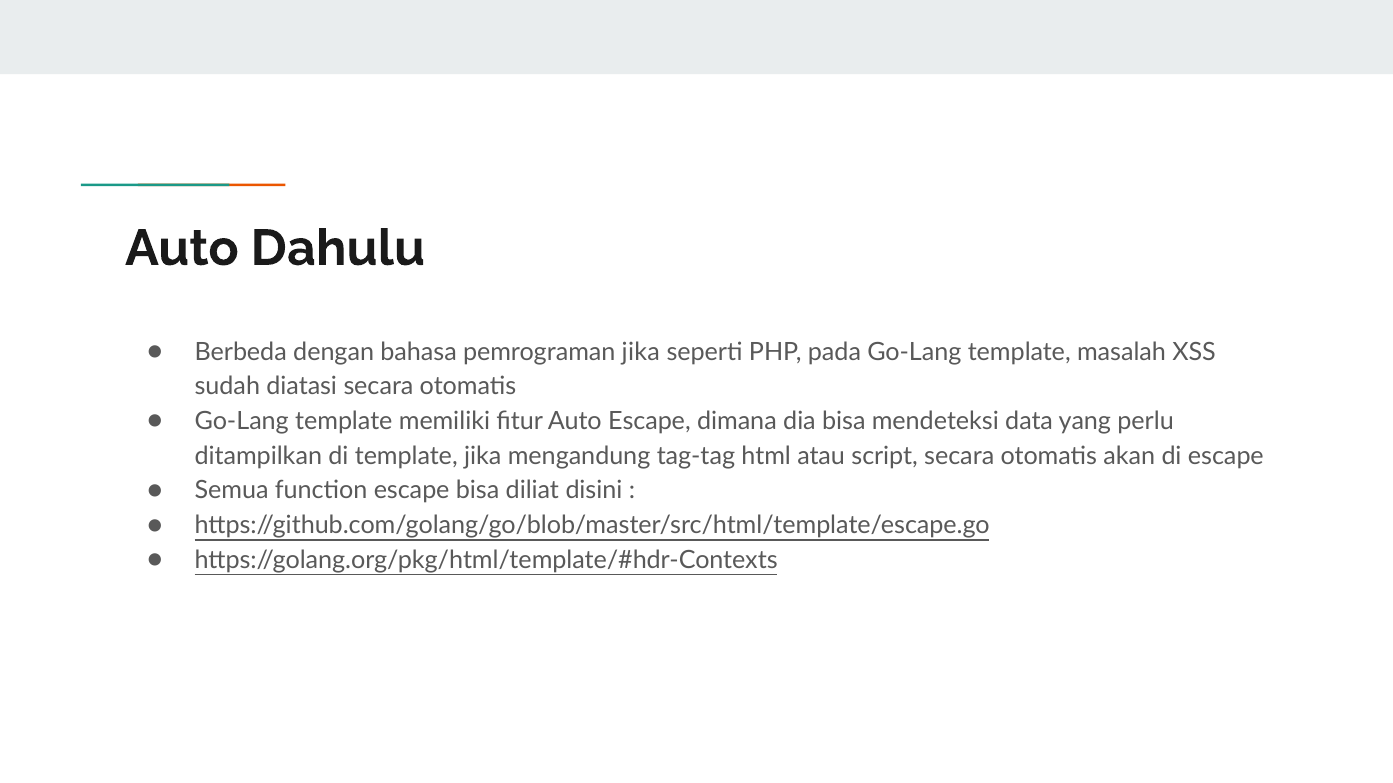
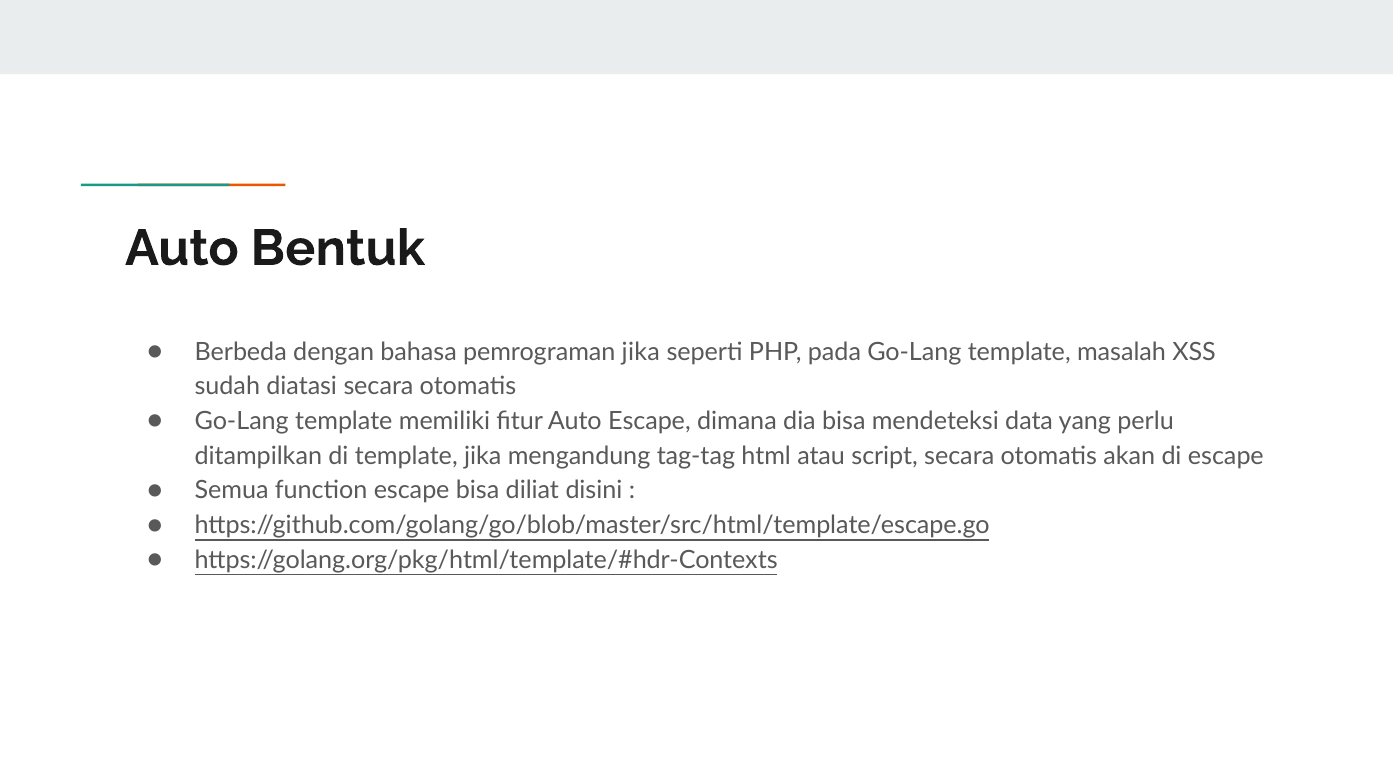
Dahulu: Dahulu -> Bentuk (338, 249)
